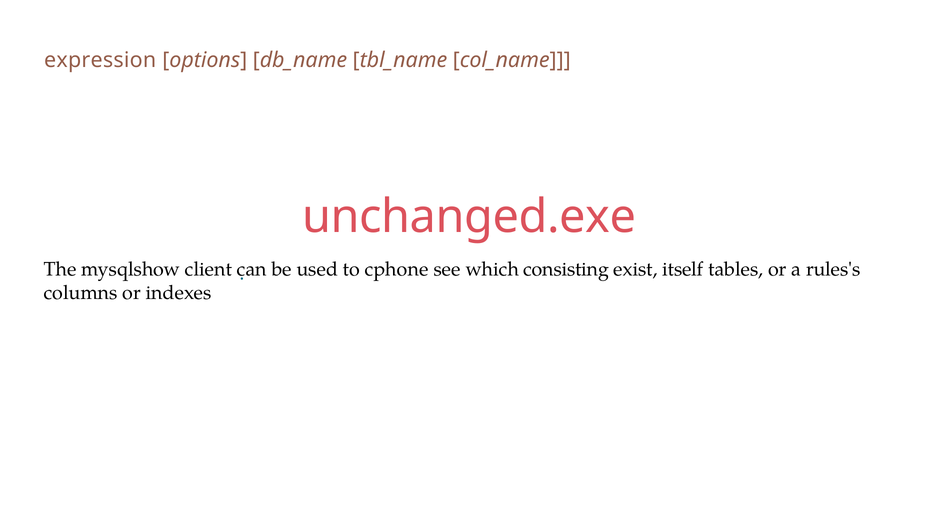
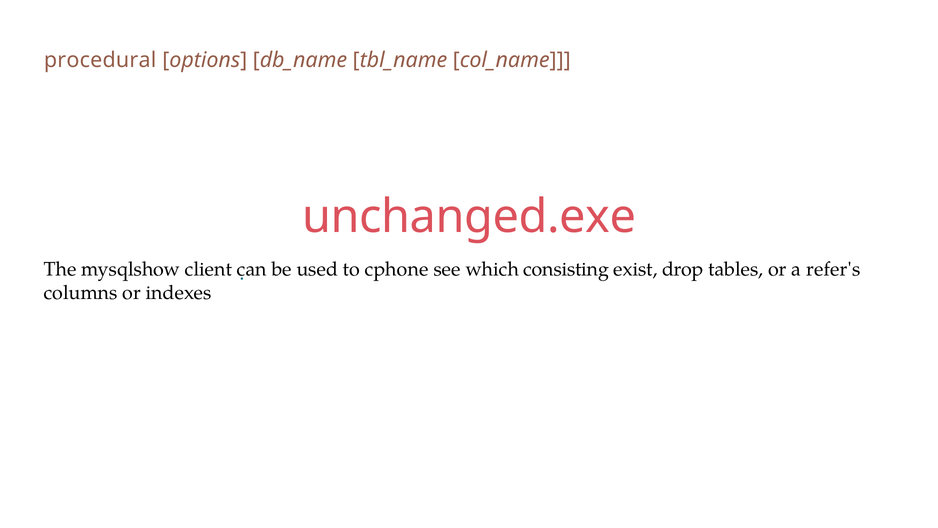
expression: expression -> procedural (100, 60)
itself: itself -> drop (683, 269)
rules's: rules's -> refer's (833, 269)
